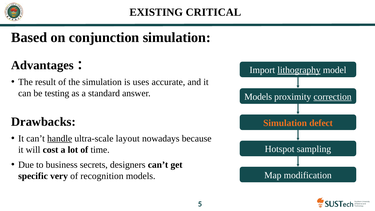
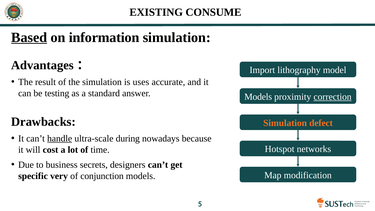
CRITICAL: CRITICAL -> CONSUME (213, 12)
Based underline: none -> present (29, 37)
conjunction: conjunction -> information (104, 37)
lithography underline: present -> none (299, 70)
layout: layout -> during (128, 138)
sampling: sampling -> networks (314, 149)
recognition: recognition -> conjunction (102, 176)
